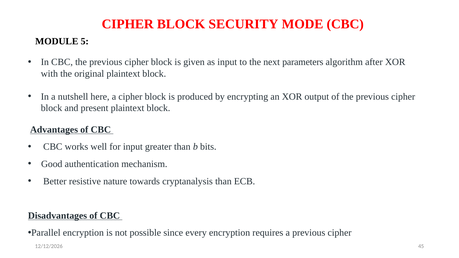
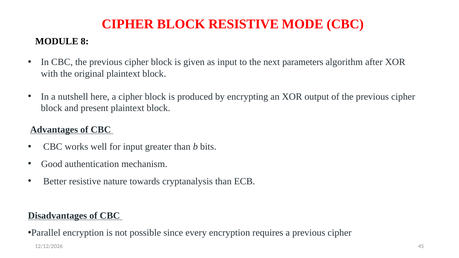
BLOCK SECURITY: SECURITY -> RESISTIVE (244, 24)
5: 5 -> 8 (85, 41)
